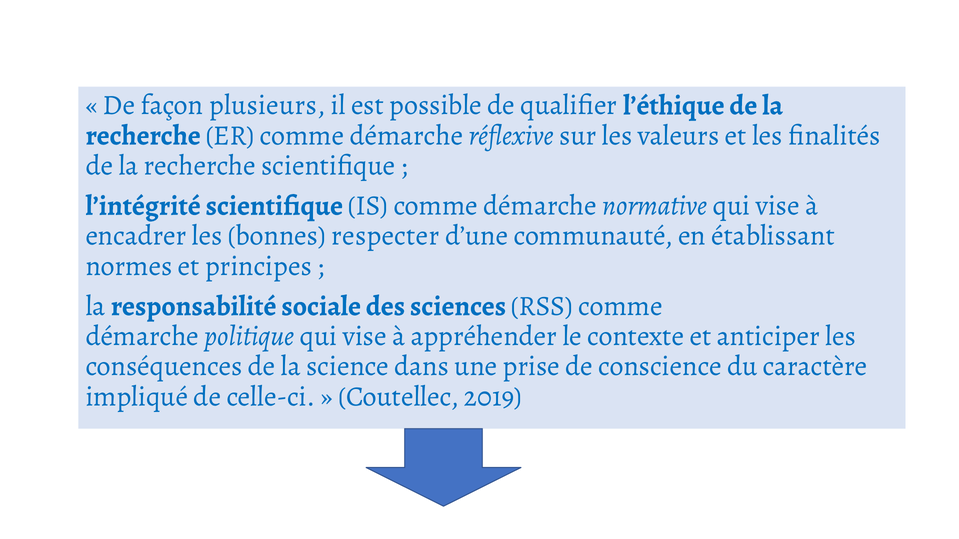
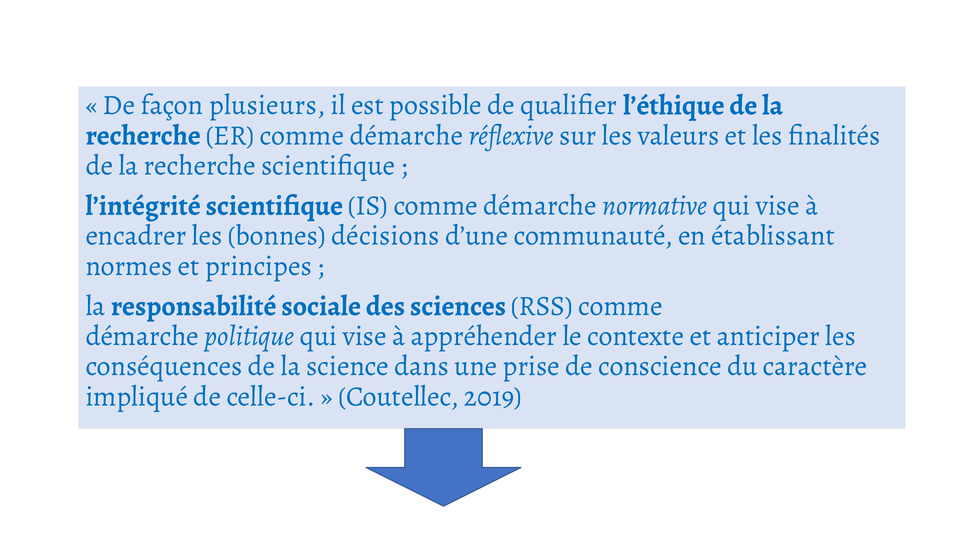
respecter: respecter -> décisions (385, 236)
